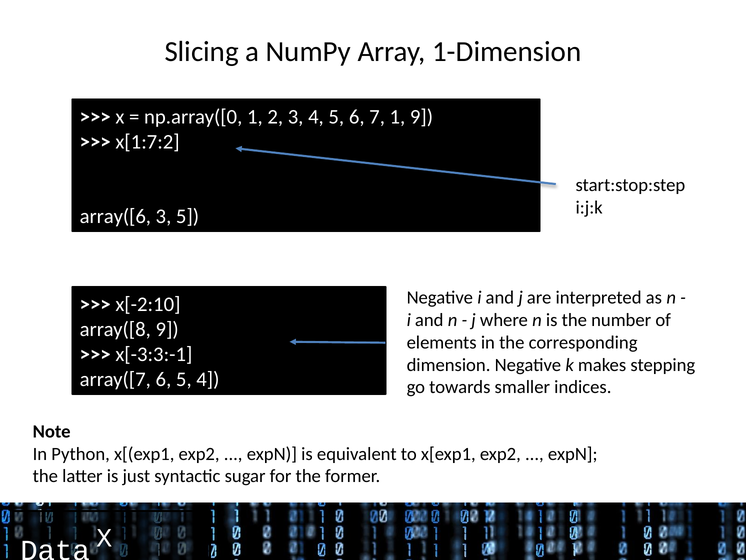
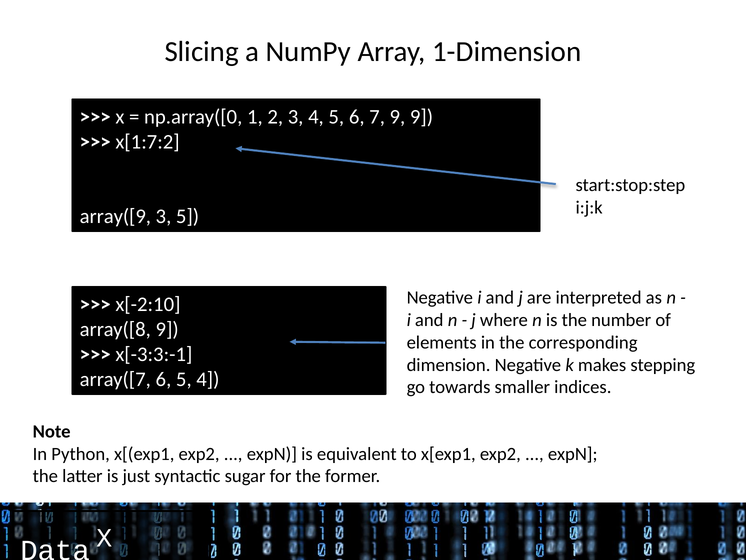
7 1: 1 -> 9 (397, 117)
array([6: array([6 -> array([9 (115, 216)
